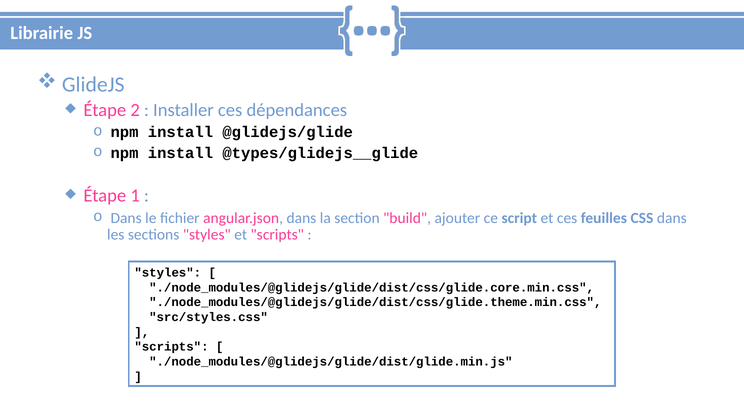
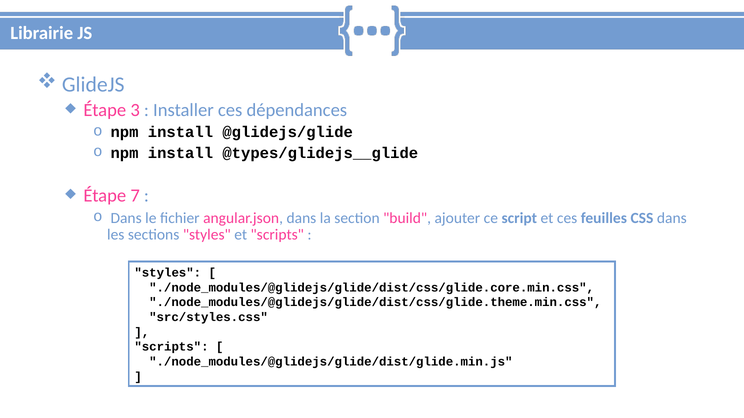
2: 2 -> 3 (135, 110)
1: 1 -> 7 (135, 196)
